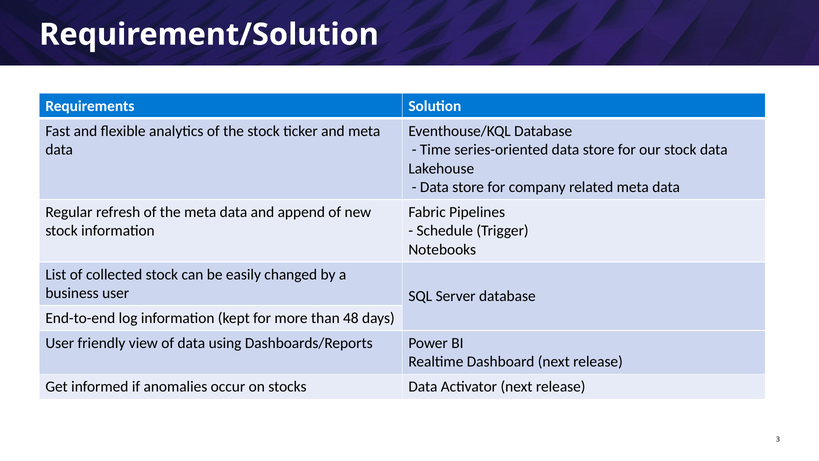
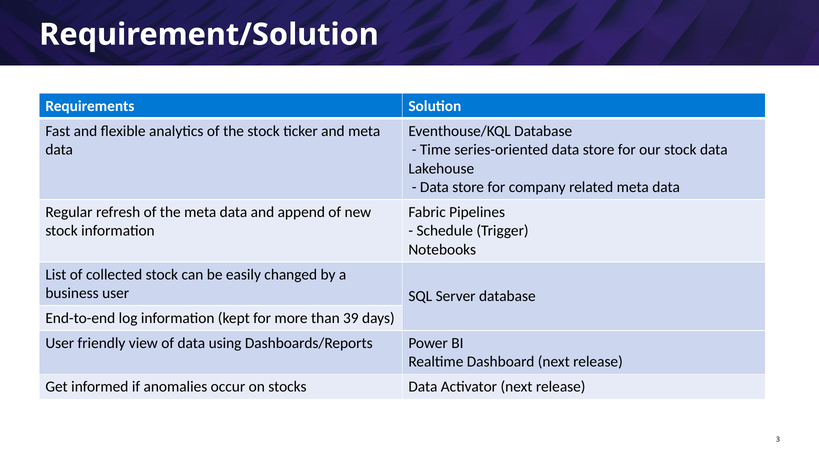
48: 48 -> 39 (351, 318)
